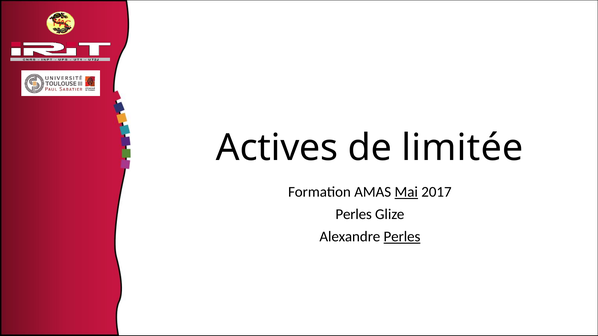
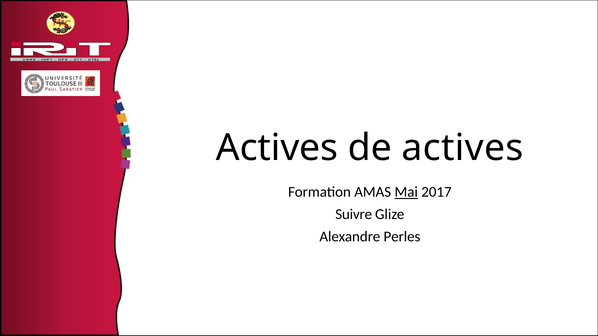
de limitée: limitée -> actives (463, 148)
Perles: Perles -> Suivre (354, 215)
Perles underline: present -> none (402, 237)
